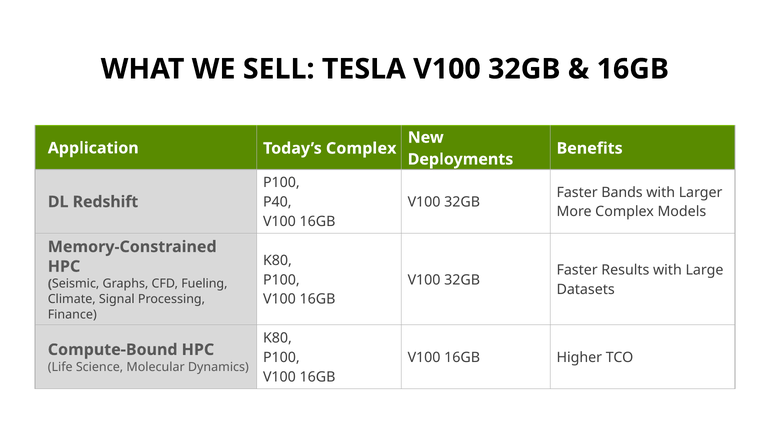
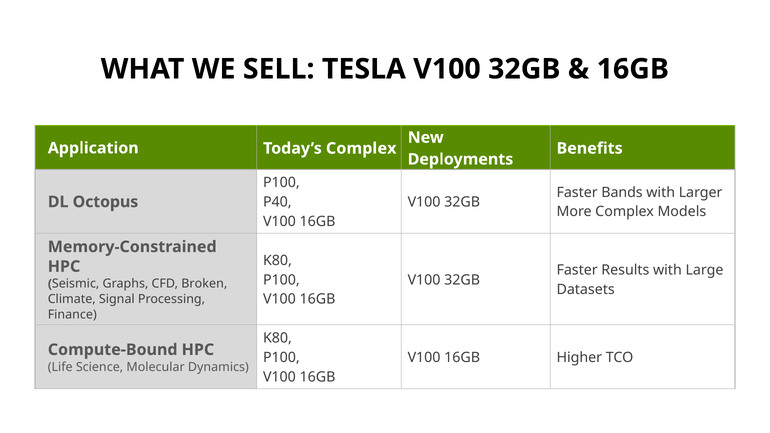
Redshift: Redshift -> Octopus (105, 202)
Fueling: Fueling -> Broken (204, 284)
